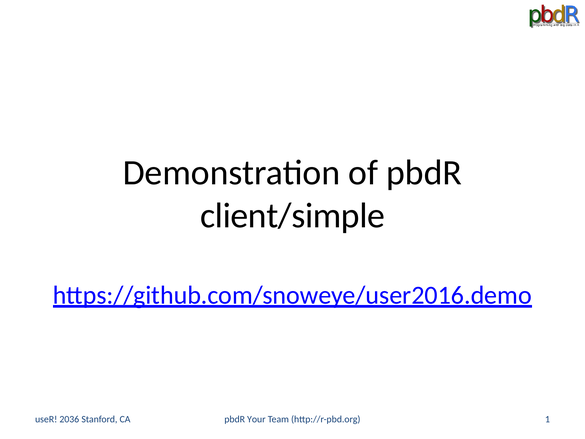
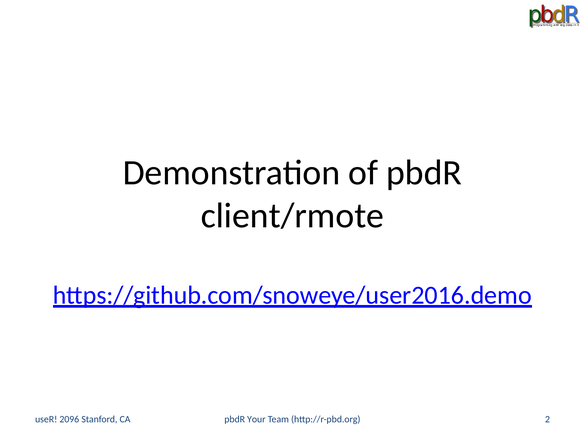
client/simple: client/simple -> client/rmote (292, 216)
1: 1 -> 2 (547, 419)
2036: 2036 -> 2096 (69, 419)
